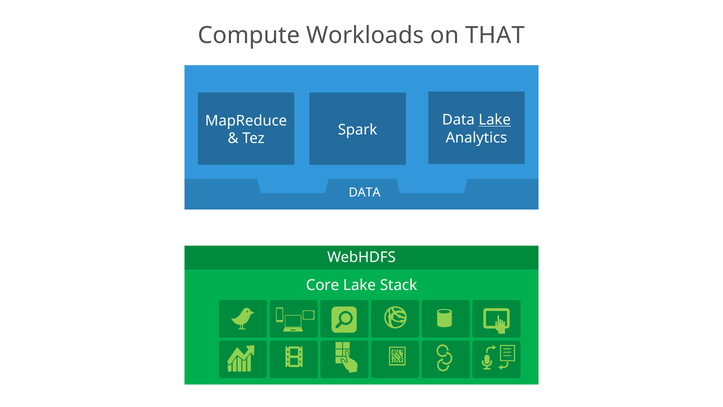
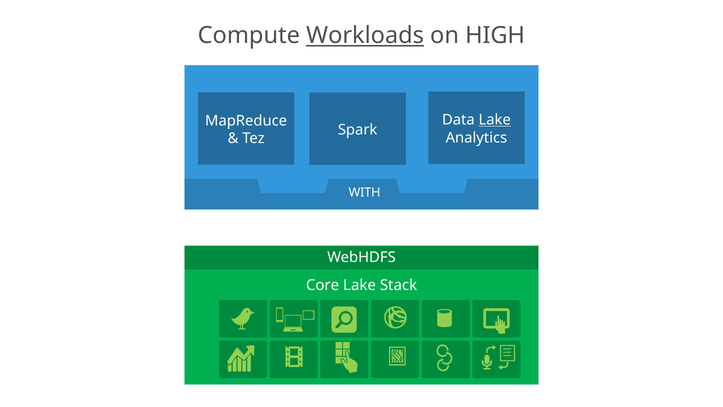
Workloads underline: none -> present (365, 36)
THAT: THAT -> HIGH (495, 36)
DATA: DATA -> WITH (365, 193)
